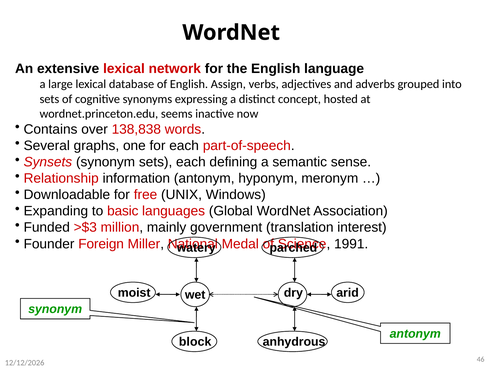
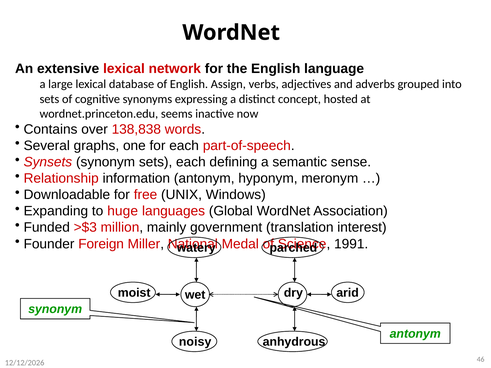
basic: basic -> huge (123, 211)
block: block -> noisy (195, 342)
